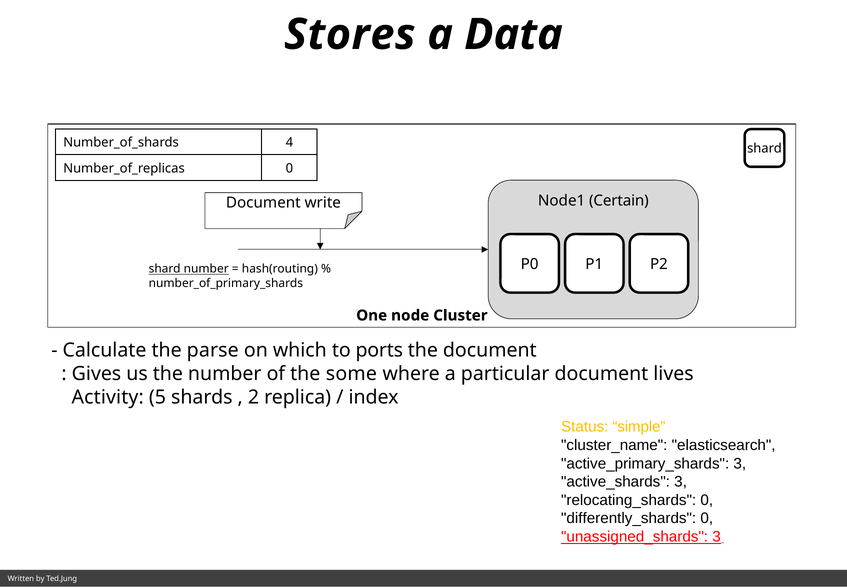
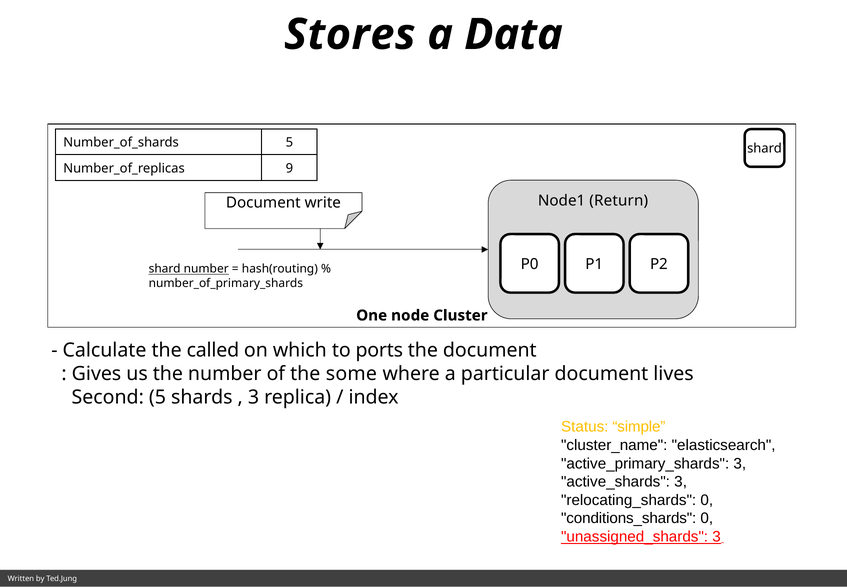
4: 4 -> 5 (289, 142)
0: 0 -> 9 (289, 168)
Certain: Certain -> Return (619, 201)
parse: parse -> called (213, 350)
Activity: Activity -> Second (108, 397)
2: 2 -> 3 (253, 397)
differently_shards: differently_shards -> conditions_shards (629, 518)
